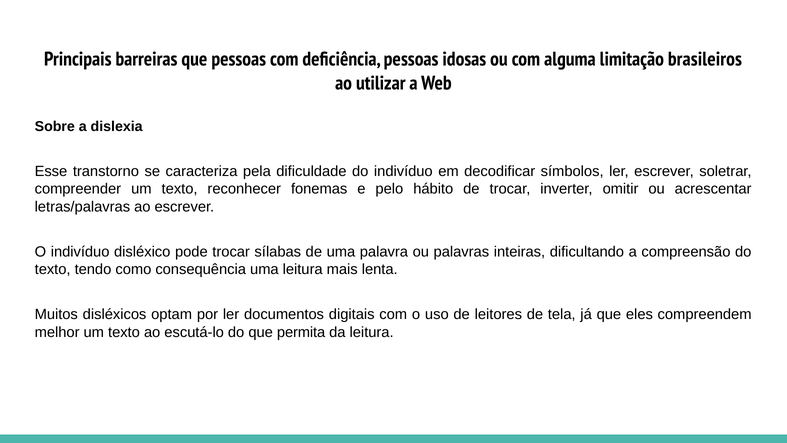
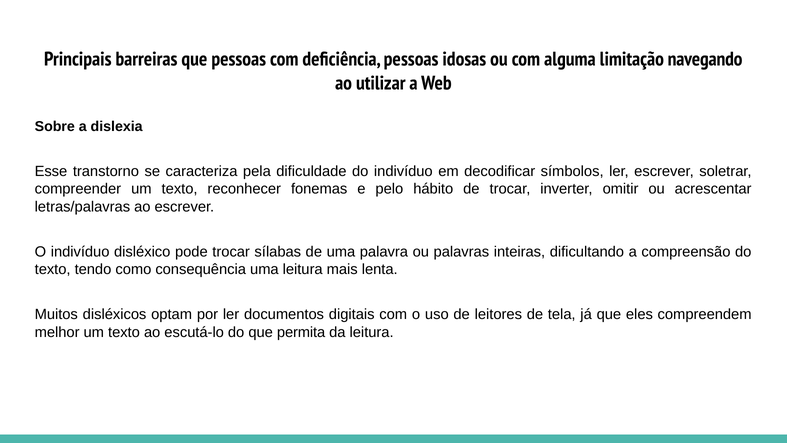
brasileiros: brasileiros -> navegando (705, 59)
